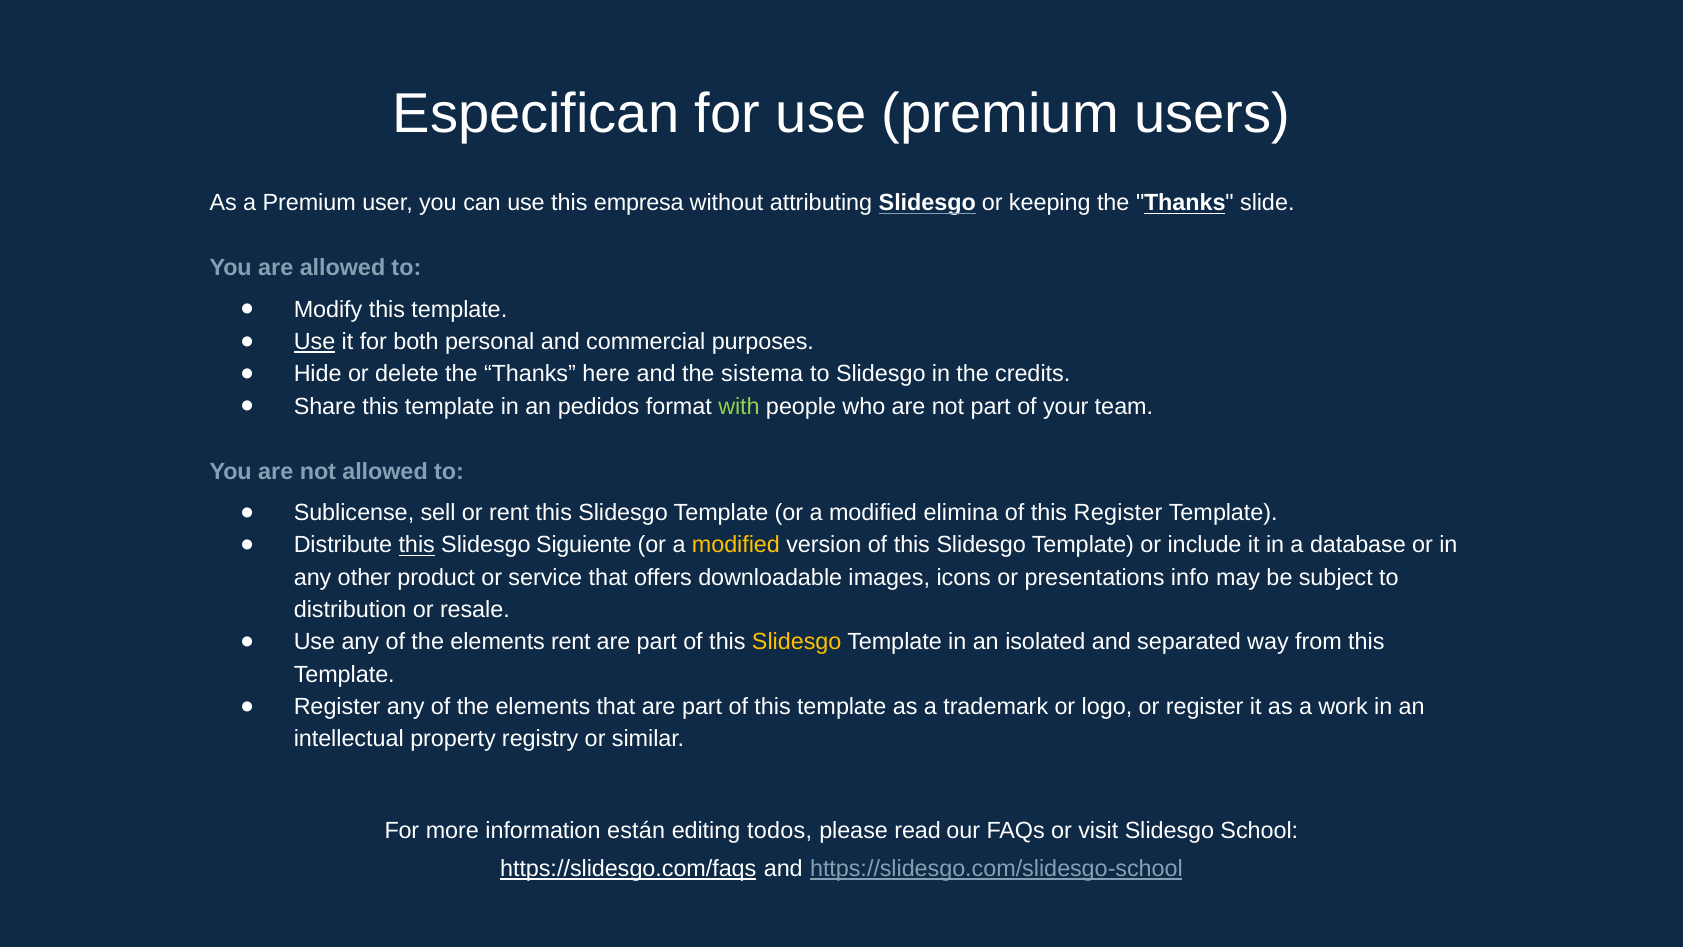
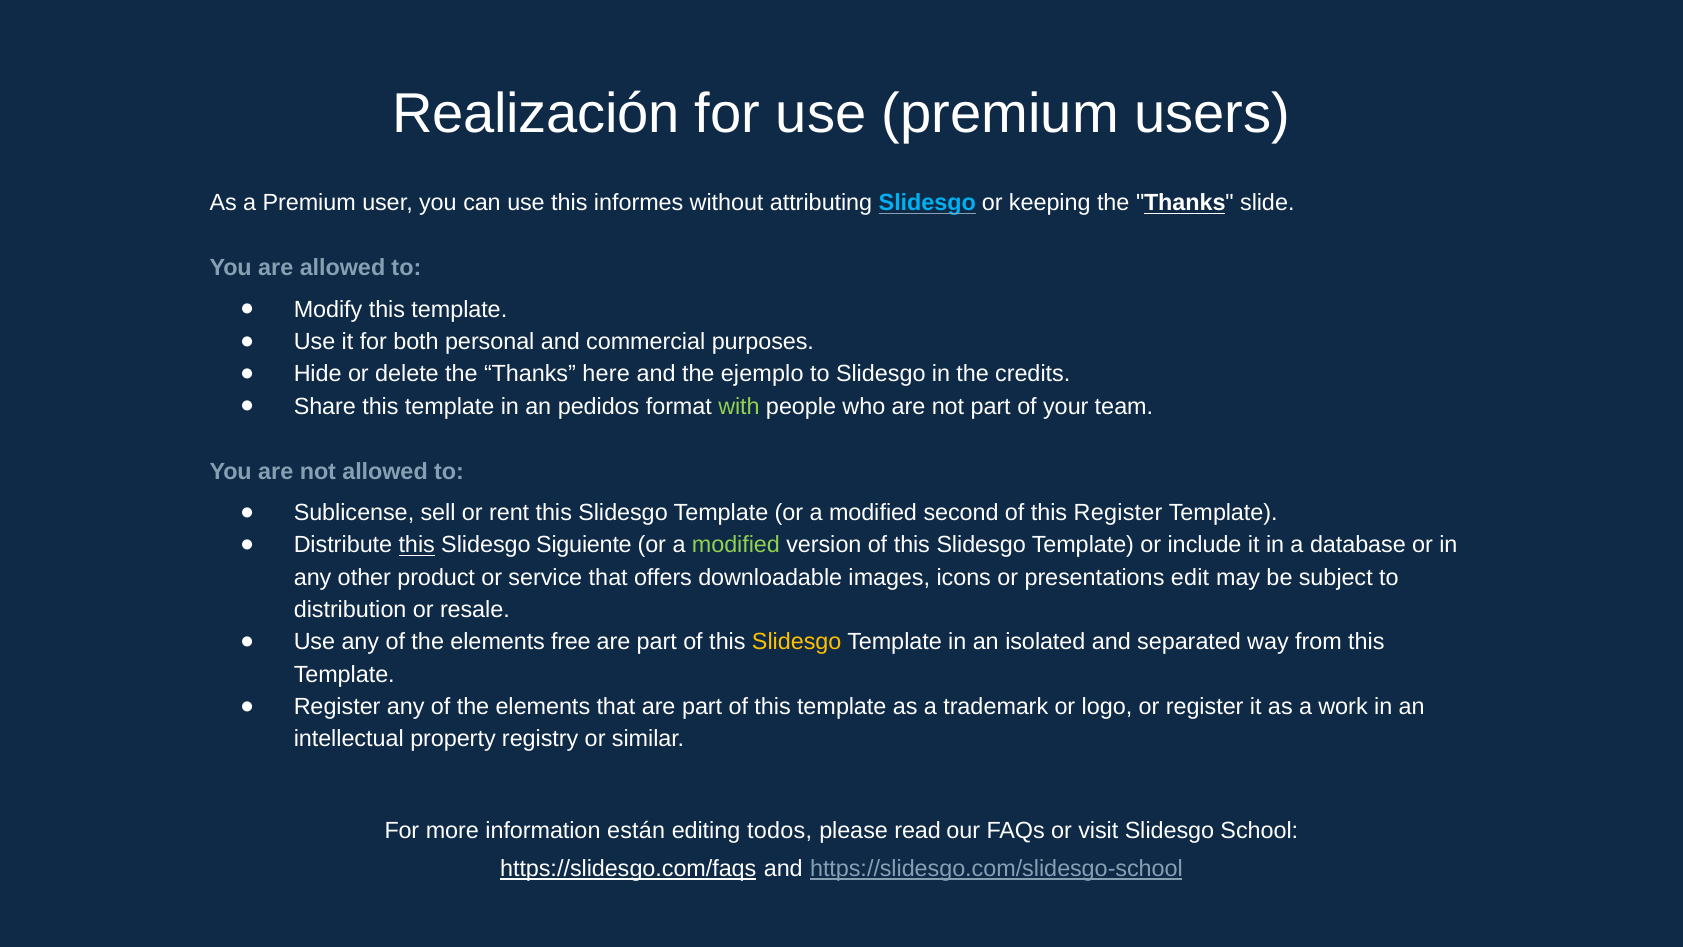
Especifican: Especifican -> Realización (536, 114)
empresa: empresa -> informes (639, 203)
Slidesgo colour: white -> light blue (927, 203)
Use underline: present -> none (315, 342)
sistema: sistema -> ejemplo (762, 374)
elimina: elimina -> second (961, 513)
modified colour: yellow -> light green (736, 545)
info: info -> edit (1190, 577)
elements rent: rent -> free (571, 642)
